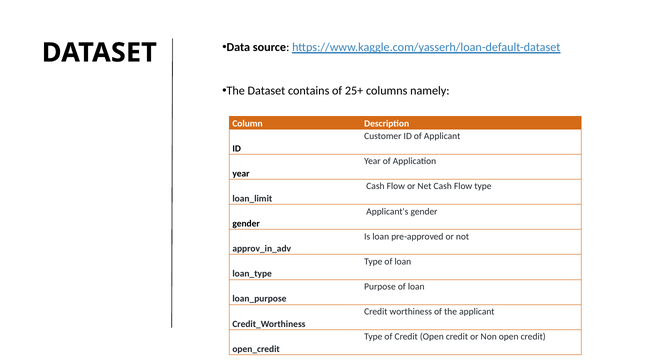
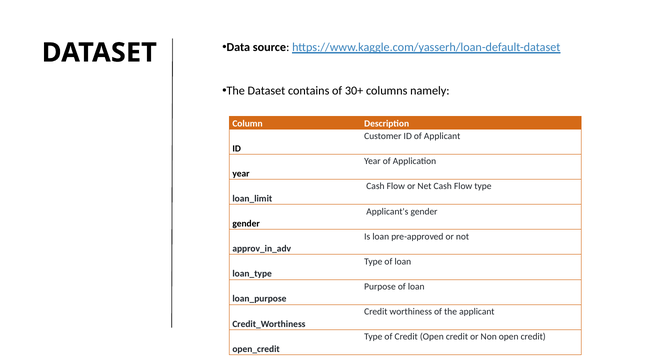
25+: 25+ -> 30+ (354, 91)
